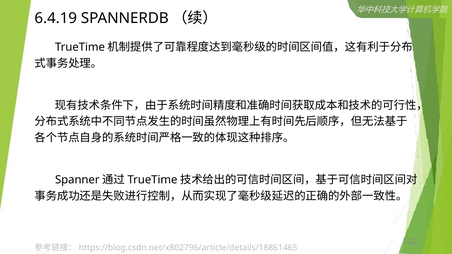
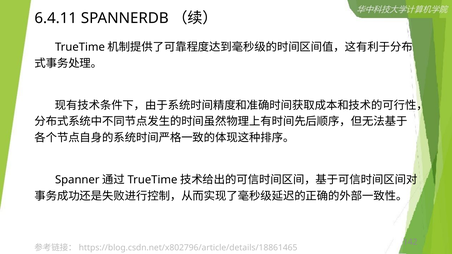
6.4.19: 6.4.19 -> 6.4.11 (56, 18)
